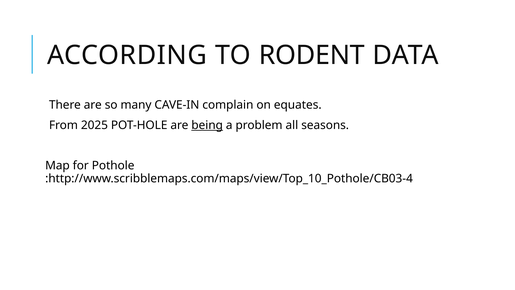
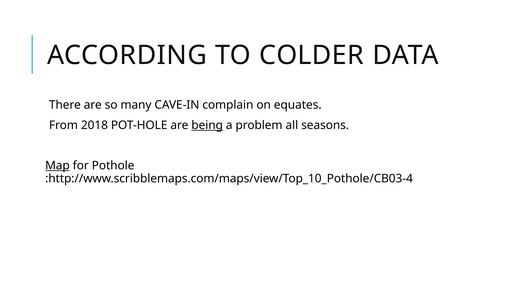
RODENT: RODENT -> COLDER (311, 55)
2025: 2025 -> 2018 (94, 125)
Map underline: none -> present (57, 166)
